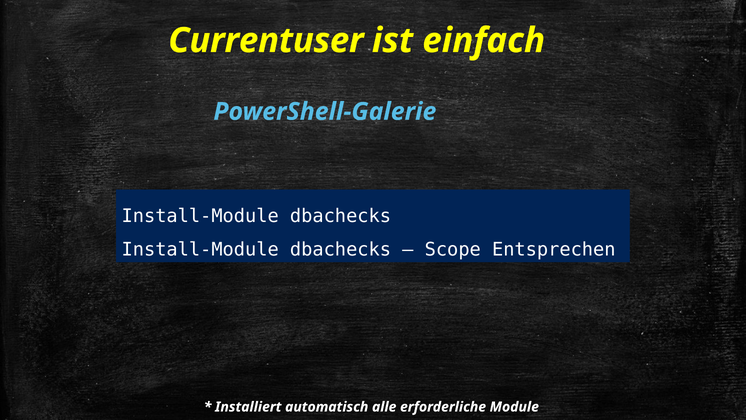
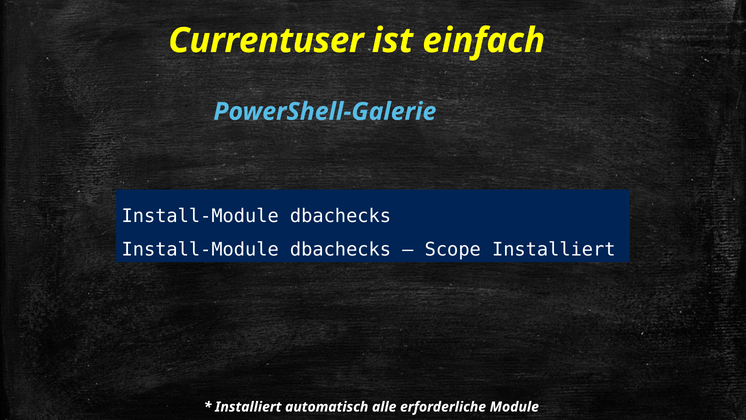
Scope Entsprechen: Entsprechen -> Installiert (554, 249)
